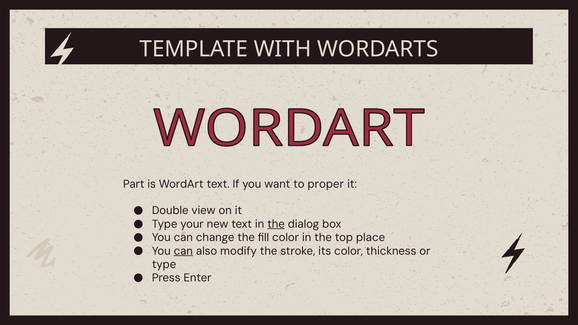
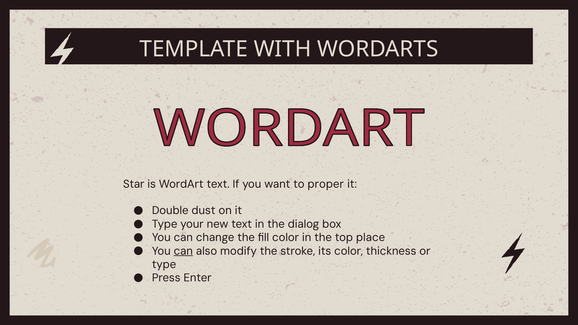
Part: Part -> Star (134, 184)
view: view -> dust (203, 211)
the underline: present -> none (276, 224)
